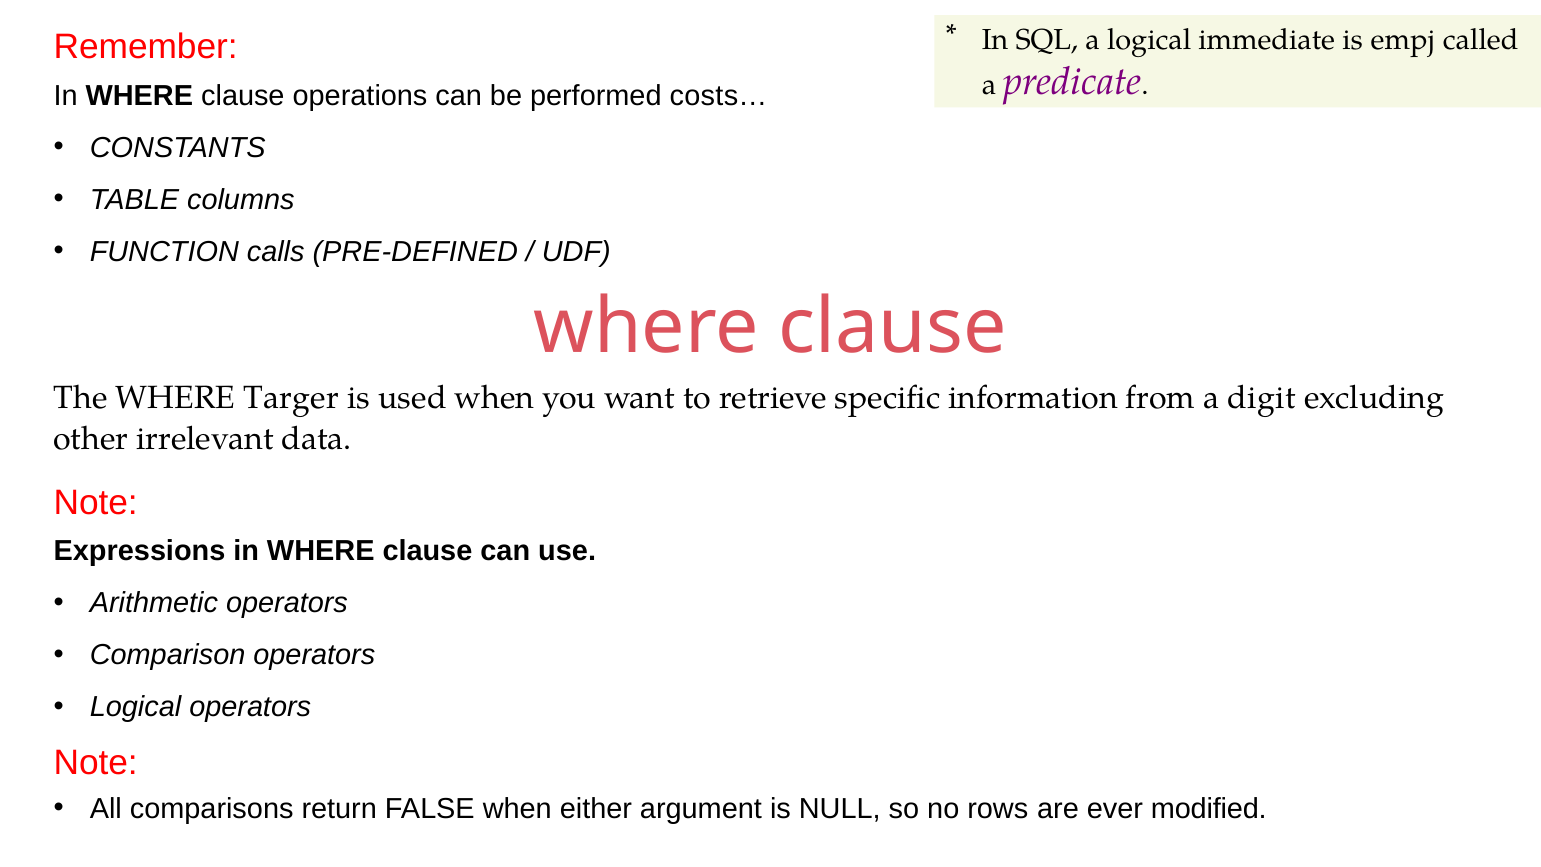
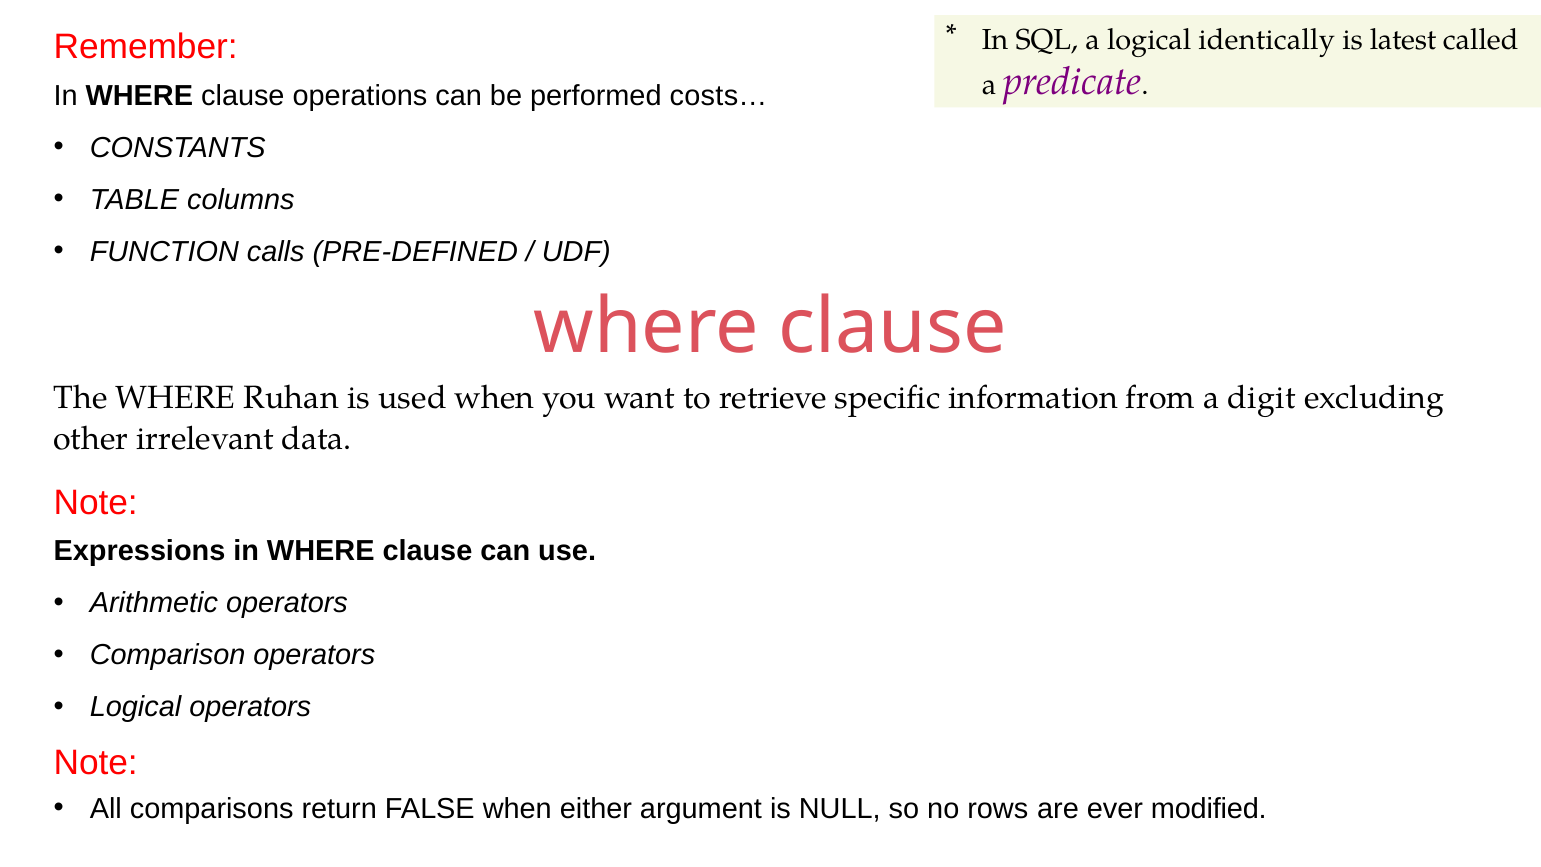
immediate: immediate -> identically (1267, 40)
empj: empj -> latest (1403, 40)
Targer: Targer -> Ruhan (291, 398)
